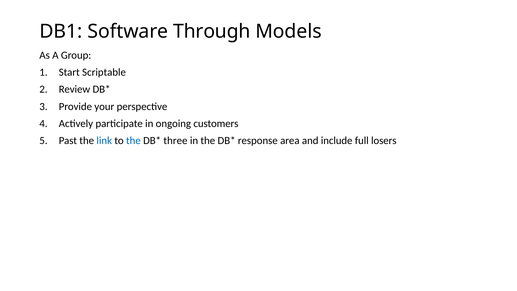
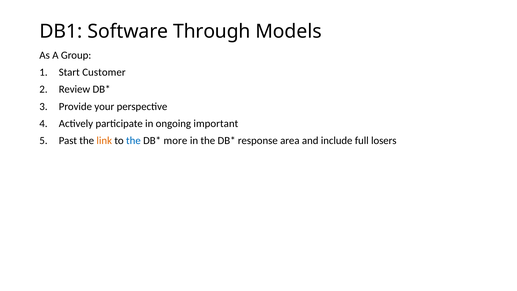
Scriptable: Scriptable -> Customer (104, 72)
customers: customers -> important (216, 123)
link colour: blue -> orange (104, 140)
three: three -> more (175, 140)
